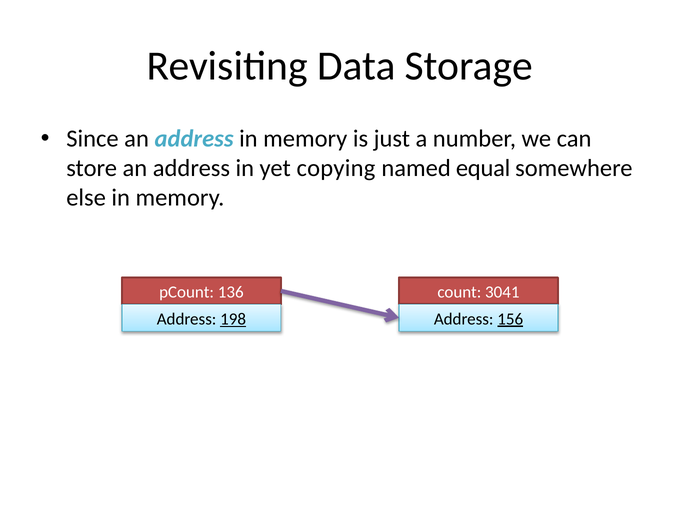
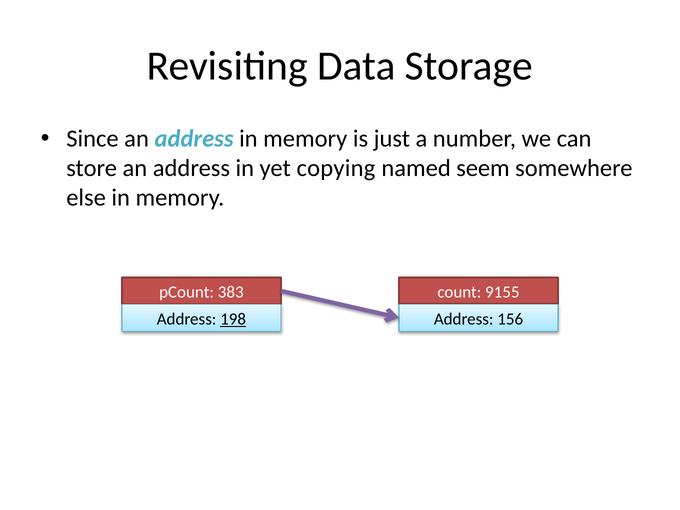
equal: equal -> seem (483, 168)
3041: 3041 -> 9155 (502, 292)
136: 136 -> 383 (231, 292)
156 underline: present -> none (510, 319)
